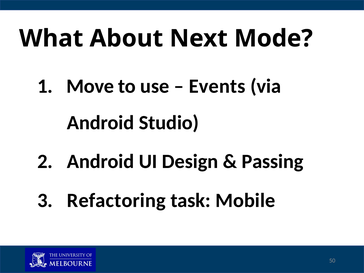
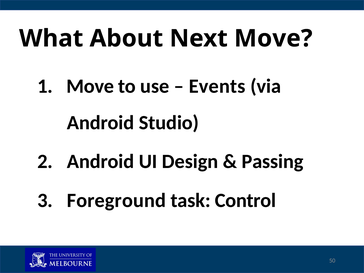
Next Mode: Mode -> Move (273, 38)
Refactoring: Refactoring -> Foreground (116, 200)
Mobile: Mobile -> Control (245, 200)
